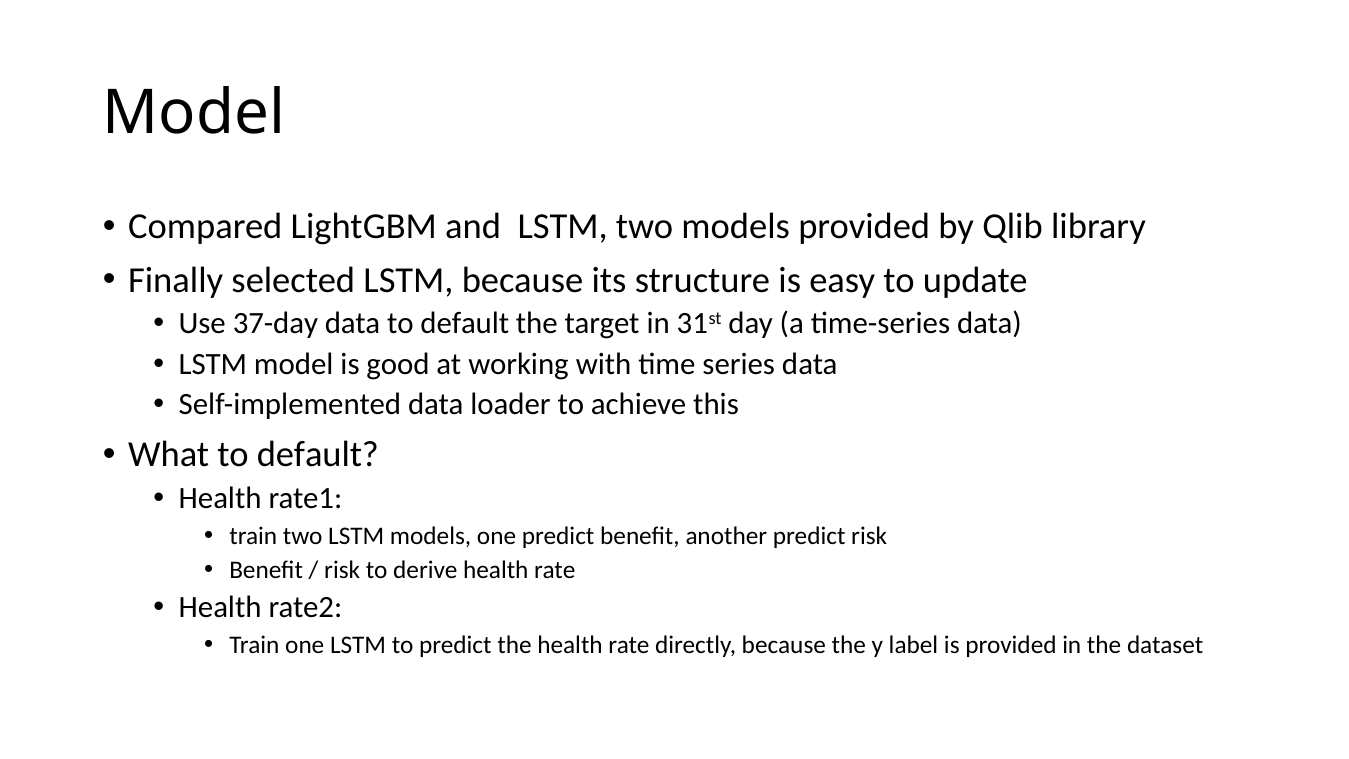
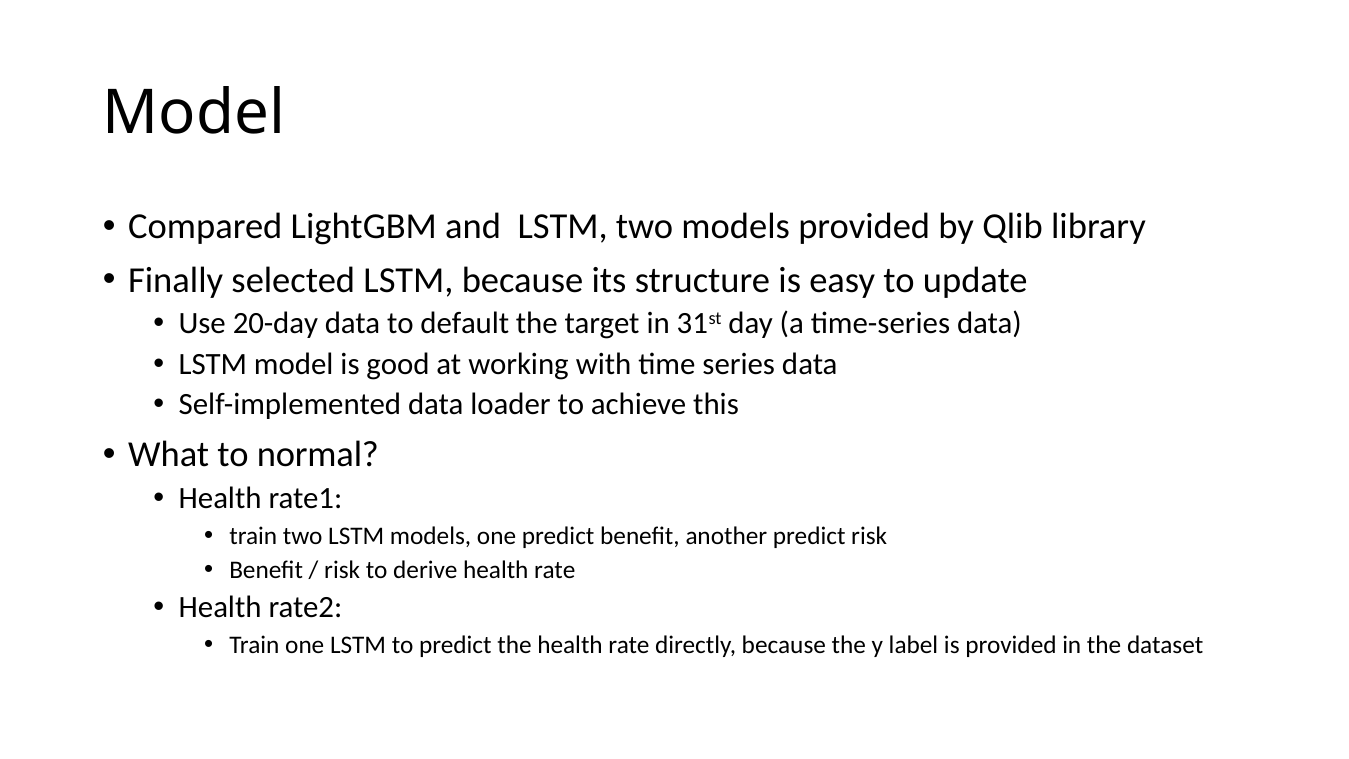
37-day: 37-day -> 20-day (275, 323)
What to default: default -> normal (318, 455)
